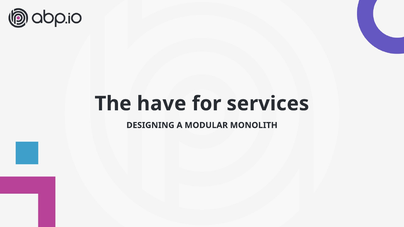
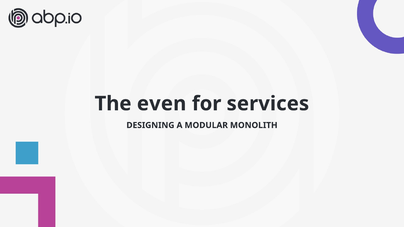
have: have -> even (162, 104)
